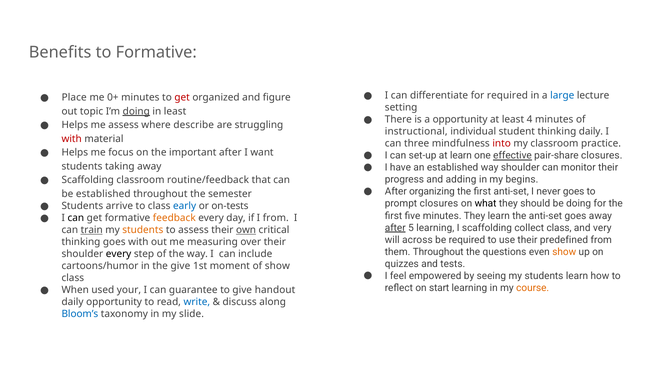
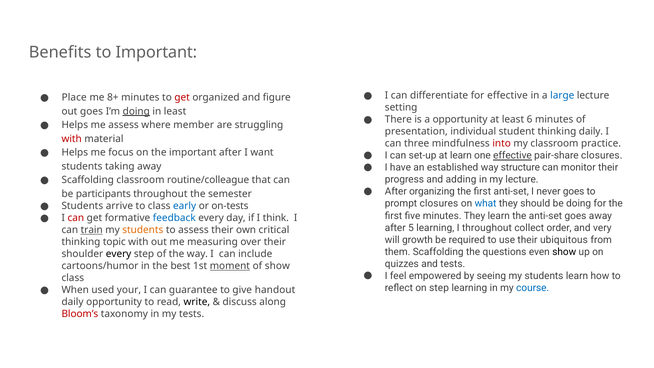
to Formative: Formative -> Important (156, 52)
for required: required -> effective (507, 96)
0+: 0+ -> 8+ (113, 97)
out topic: topic -> goes (92, 111)
4: 4 -> 6 (530, 120)
describe: describe -> member (194, 125)
instructional: instructional -> presentation (416, 132)
way shoulder: shoulder -> structure (520, 168)
my begins: begins -> lecture (522, 180)
routine/feedback: routine/feedback -> routine/colleague (208, 180)
be established: established -> participants (103, 194)
what colour: black -> blue (486, 204)
can colour: black -> red (76, 218)
feedback colour: orange -> blue (174, 218)
I from: from -> think (276, 218)
after underline: present -> none (395, 228)
I scaffolding: scaffolding -> throughout (487, 228)
collect class: class -> order (559, 228)
own underline: present -> none (246, 230)
across: across -> growth (417, 240)
predefined: predefined -> ubiquitous (564, 240)
thinking goes: goes -> topic (114, 242)
them Throughout: Throughout -> Scaffolding (438, 252)
show colour: orange -> black (564, 252)
the give: give -> best (180, 266)
moment underline: none -> present (230, 266)
on start: start -> step (439, 288)
course colour: orange -> blue (533, 288)
write colour: blue -> black (197, 302)
Bloom’s colour: blue -> red (80, 314)
my slide: slide -> tests (192, 314)
